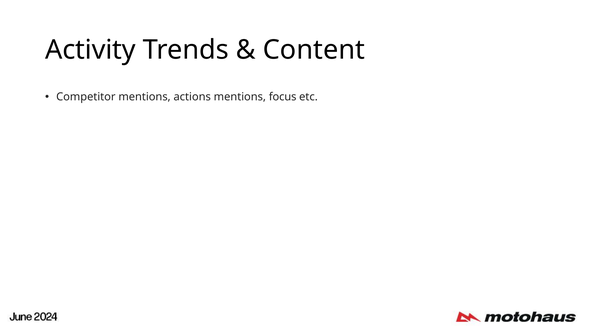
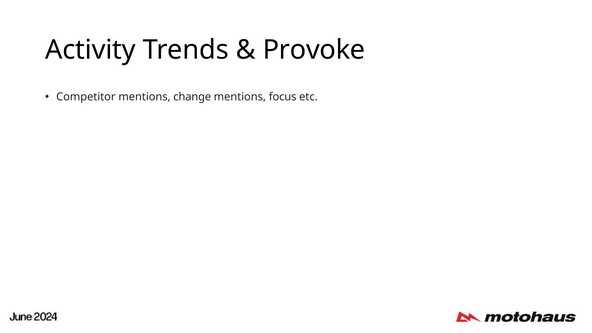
Content: Content -> Provoke (314, 50)
actions: actions -> change (192, 97)
